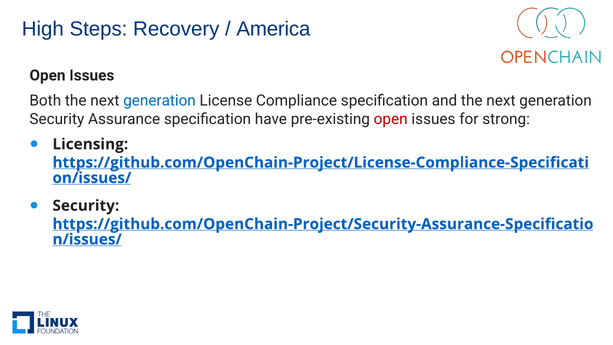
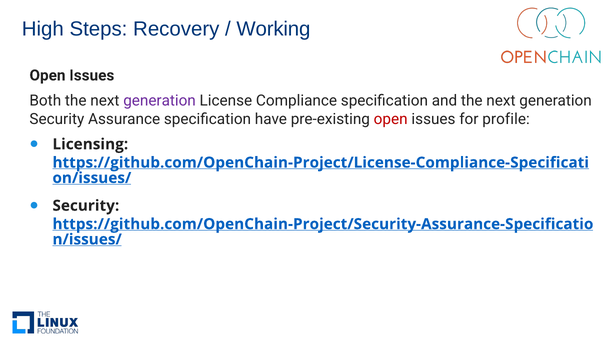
America: America -> Working (273, 29)
generation colour: blue -> purple (160, 101)
strong: strong -> profile (506, 119)
